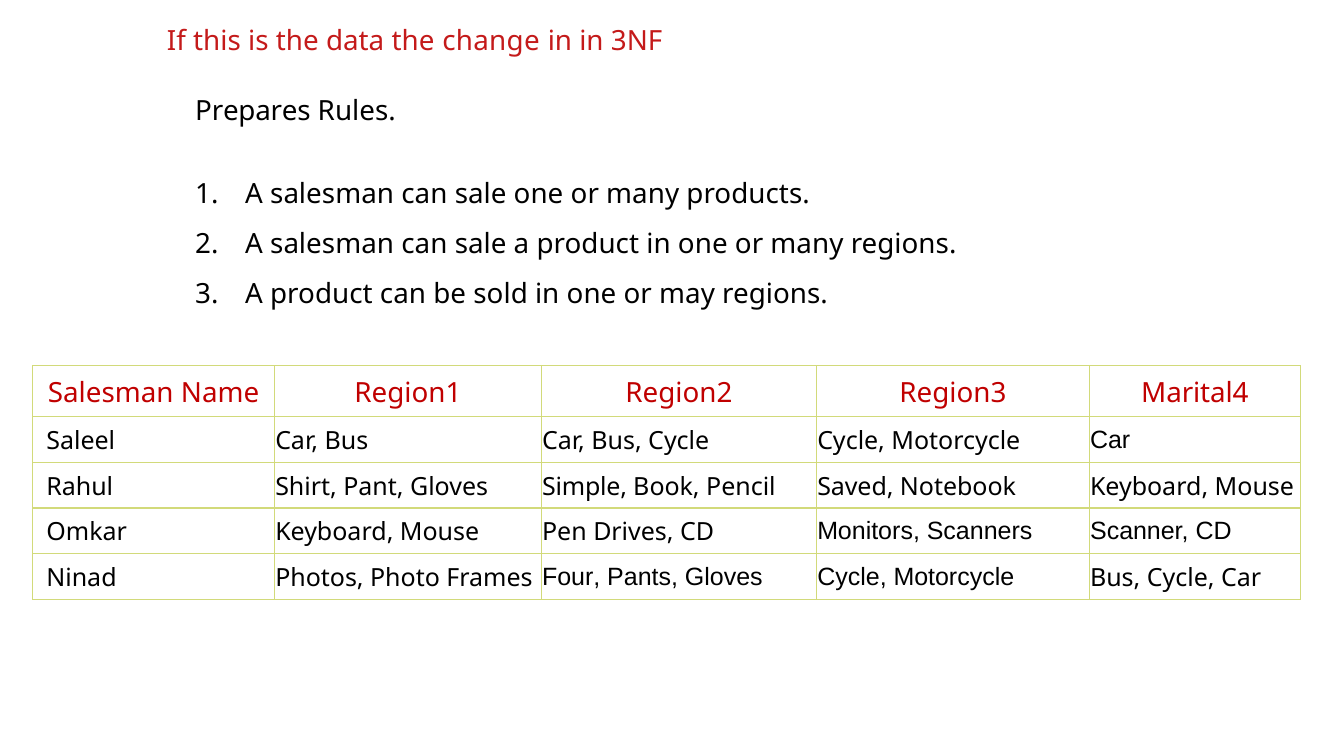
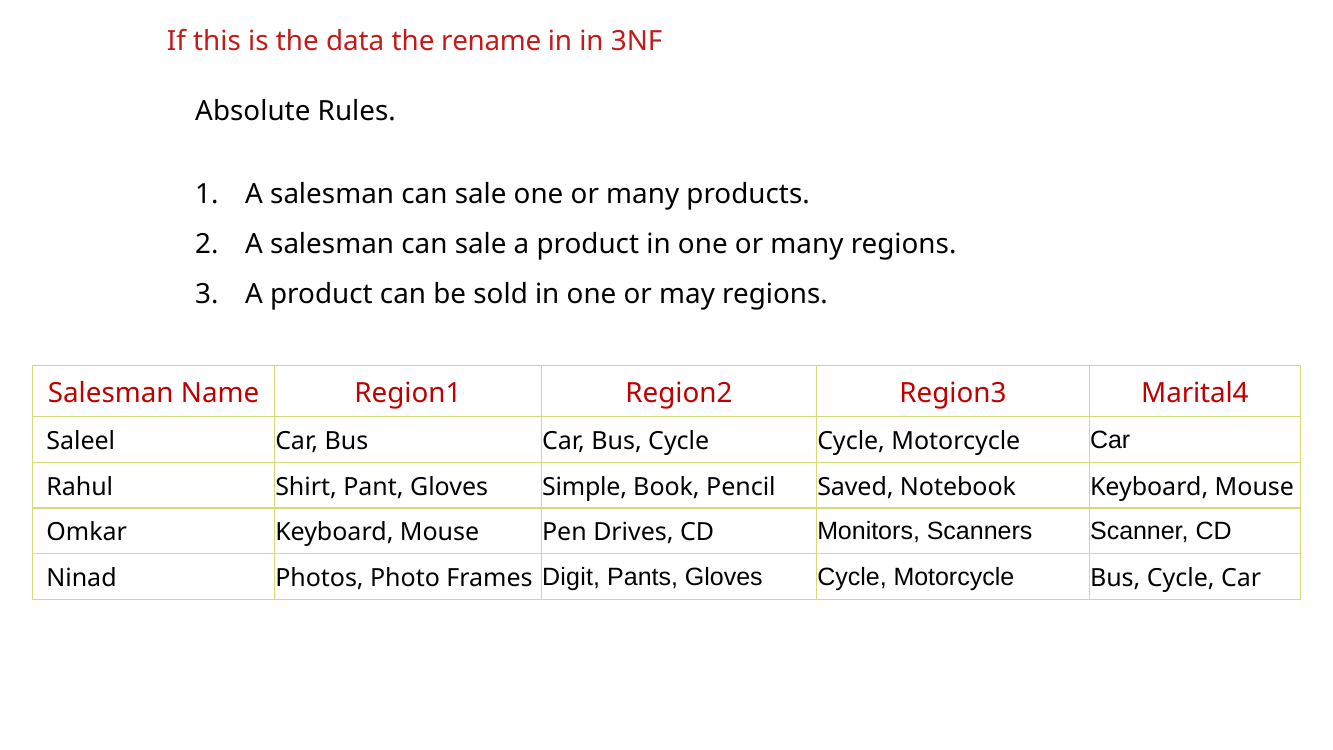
change: change -> rename (491, 41)
Prepares: Prepares -> Absolute (253, 111)
Four: Four -> Digit (571, 577)
